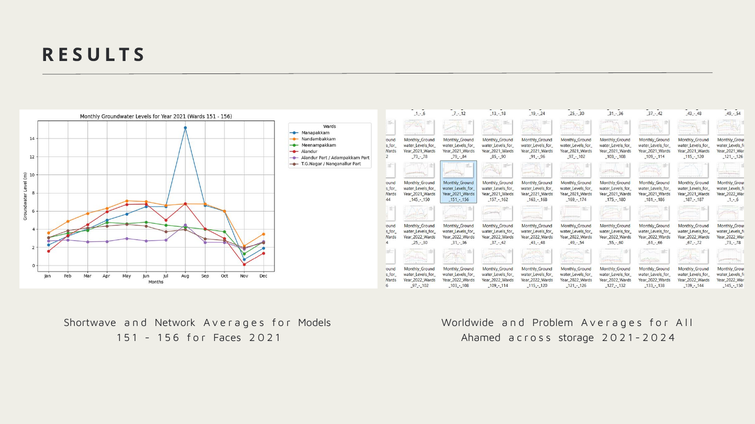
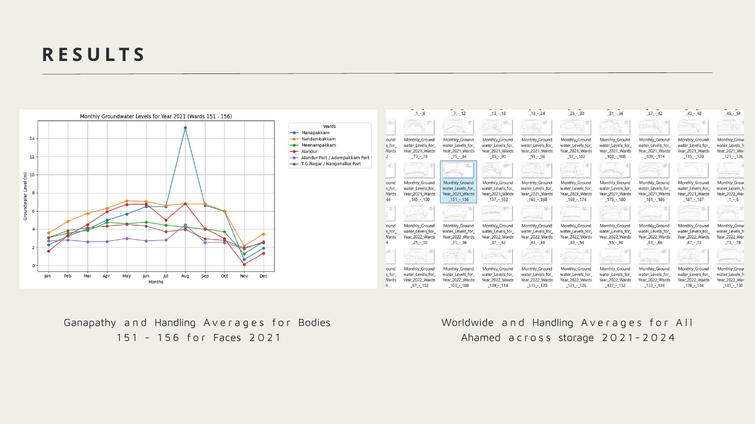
Shortwave: Shortwave -> Ganapathy (90, 323)
Network: Network -> Handling (175, 323)
Models: Models -> Bodies (314, 323)
Problem: Problem -> Handling (553, 323)
